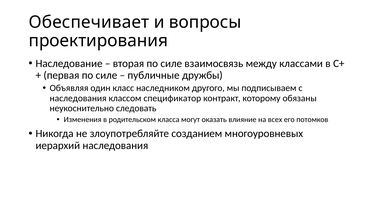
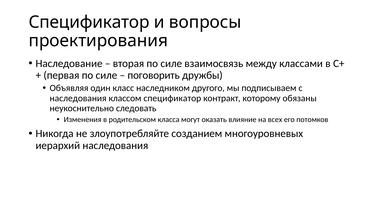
Обеспечивает: Обеспечивает -> Спецификатор (89, 22)
публичные: публичные -> поговорить (154, 75)
